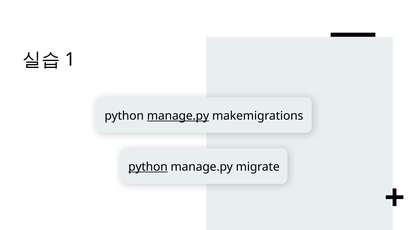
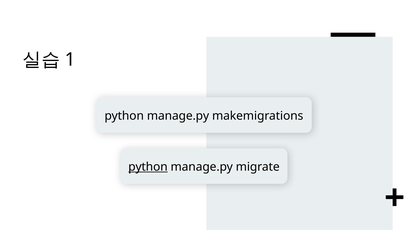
manage.py underline: present -> none (178, 116)
